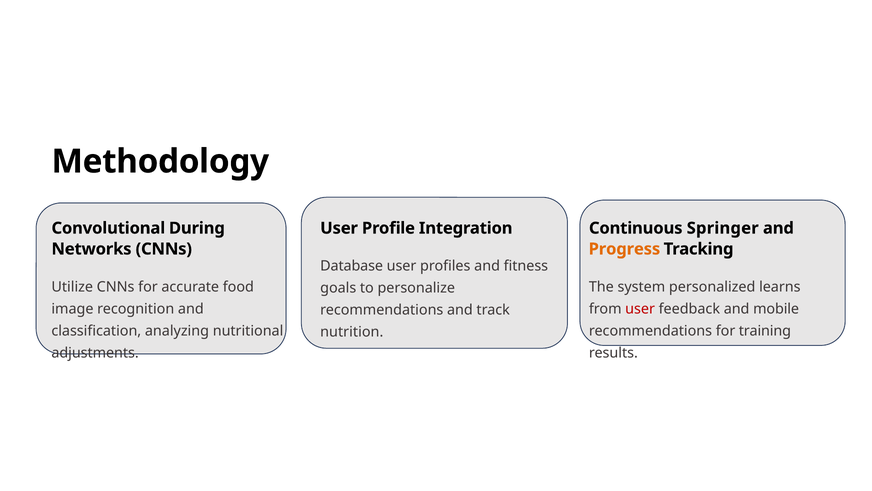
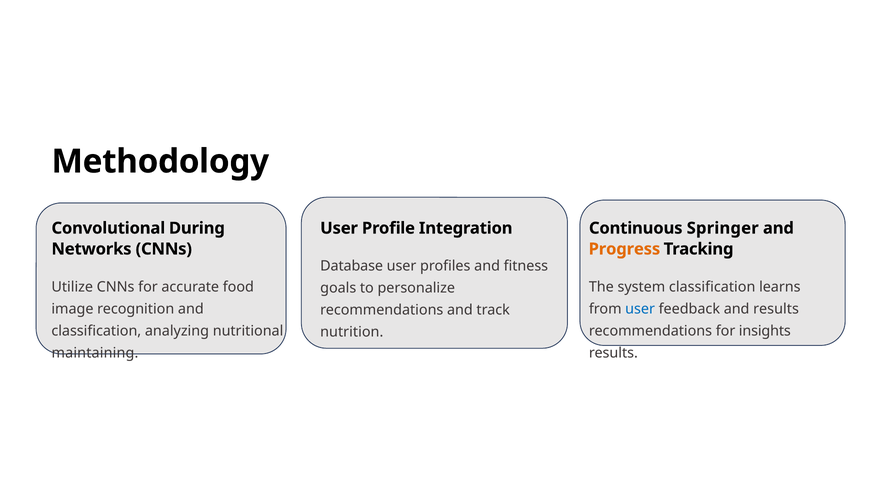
system personalized: personalized -> classification (712, 287)
user colour: red -> blue (640, 309)
and mobile: mobile -> results (776, 309)
training: training -> insights (765, 331)
adjustments: adjustments -> maintaining (95, 353)
